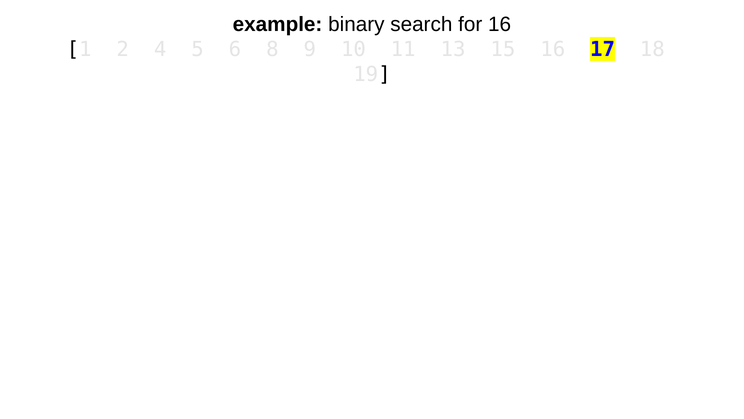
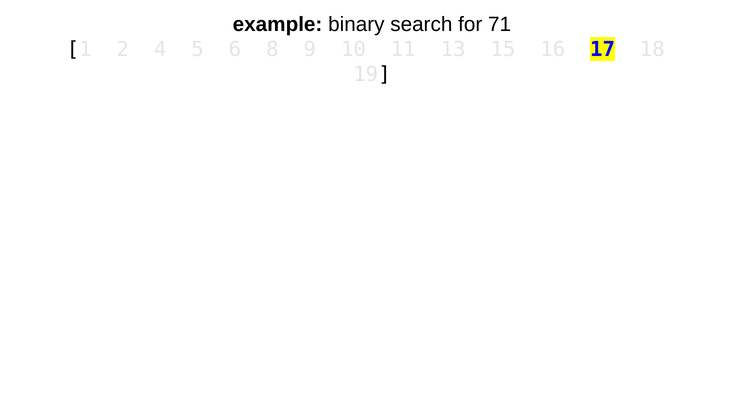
for 16: 16 -> 71 (500, 24)
